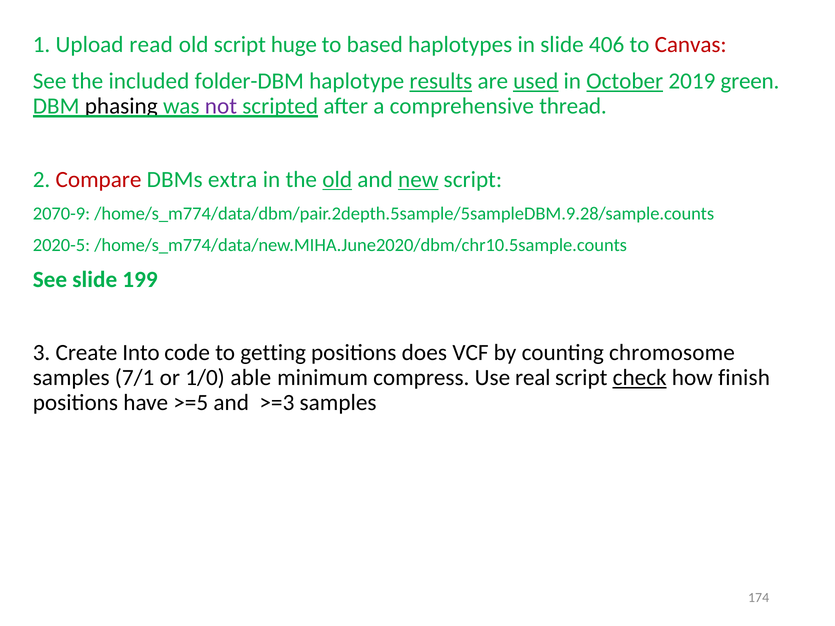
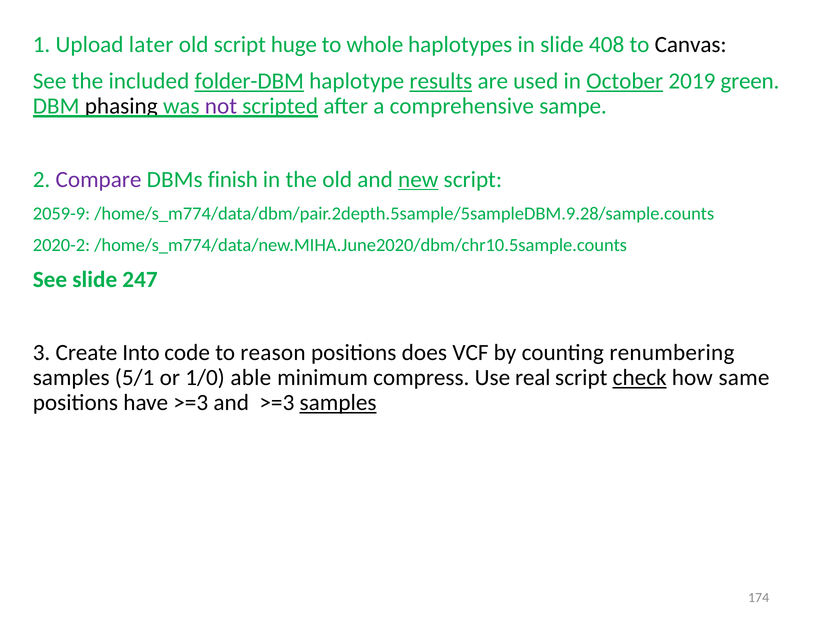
read: read -> later (151, 44)
based: based -> whole (375, 44)
406: 406 -> 408 (607, 44)
Canvas colour: red -> black (691, 44)
folder-DBM underline: none -> present (249, 81)
used underline: present -> none (536, 81)
thread: thread -> sampe (573, 106)
Compare colour: red -> purple (99, 180)
extra: extra -> finish (233, 180)
old underline: present -> none (337, 180)
2070-9: 2070-9 -> 2059-9 (61, 214)
2020-5: 2020-5 -> 2020-2 (61, 245)
199: 199 -> 247 (140, 279)
getting: getting -> reason (273, 353)
chromosome: chromosome -> renumbering (672, 353)
7/1: 7/1 -> 5/1 (135, 378)
finish: finish -> same (744, 378)
have >=5: >=5 -> >=3 (191, 403)
samples underline: none -> present (338, 403)
